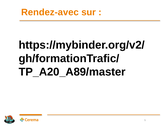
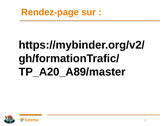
Rendez-avec: Rendez-avec -> Rendez-page (50, 12)
